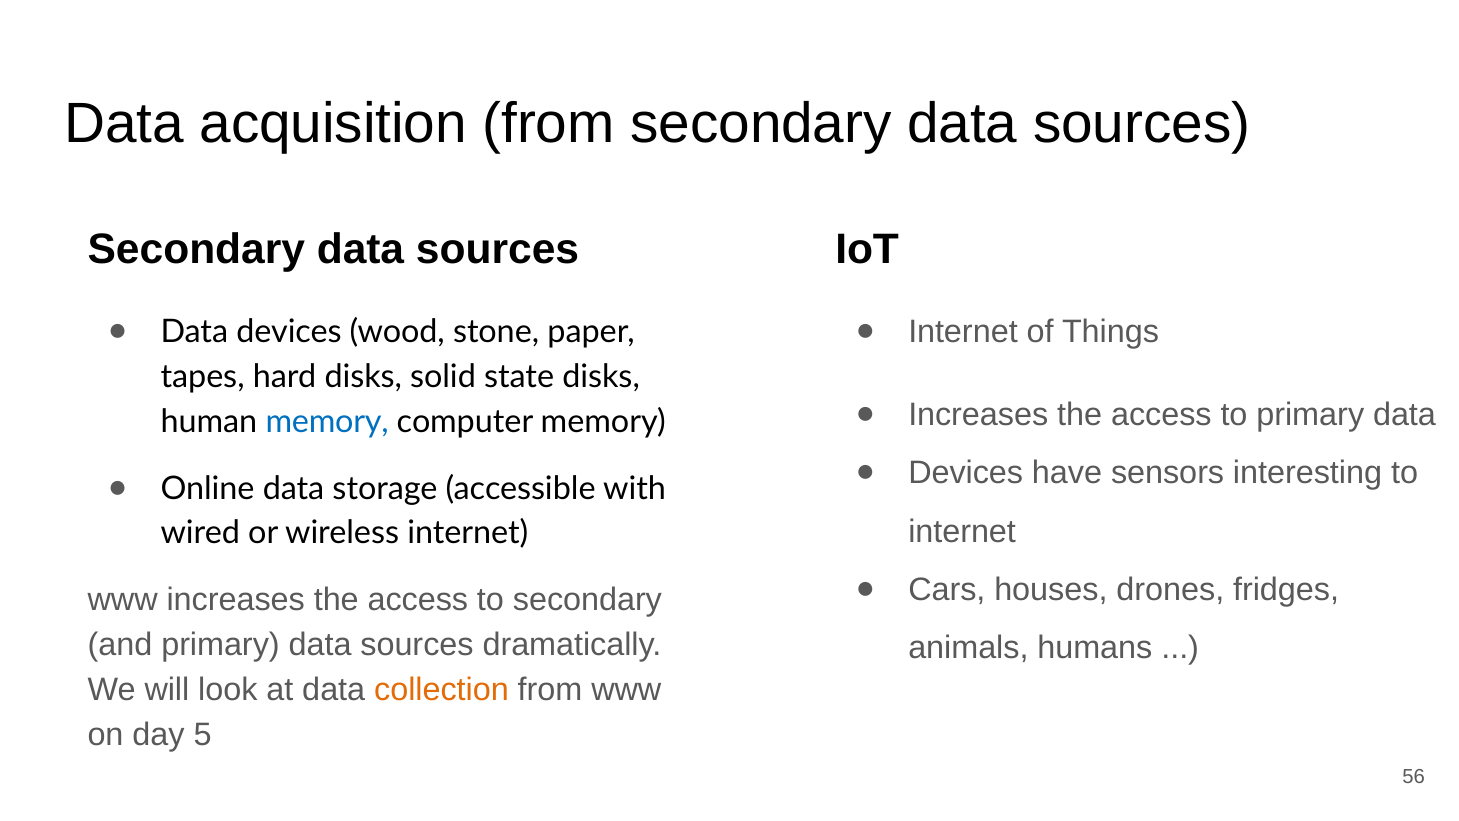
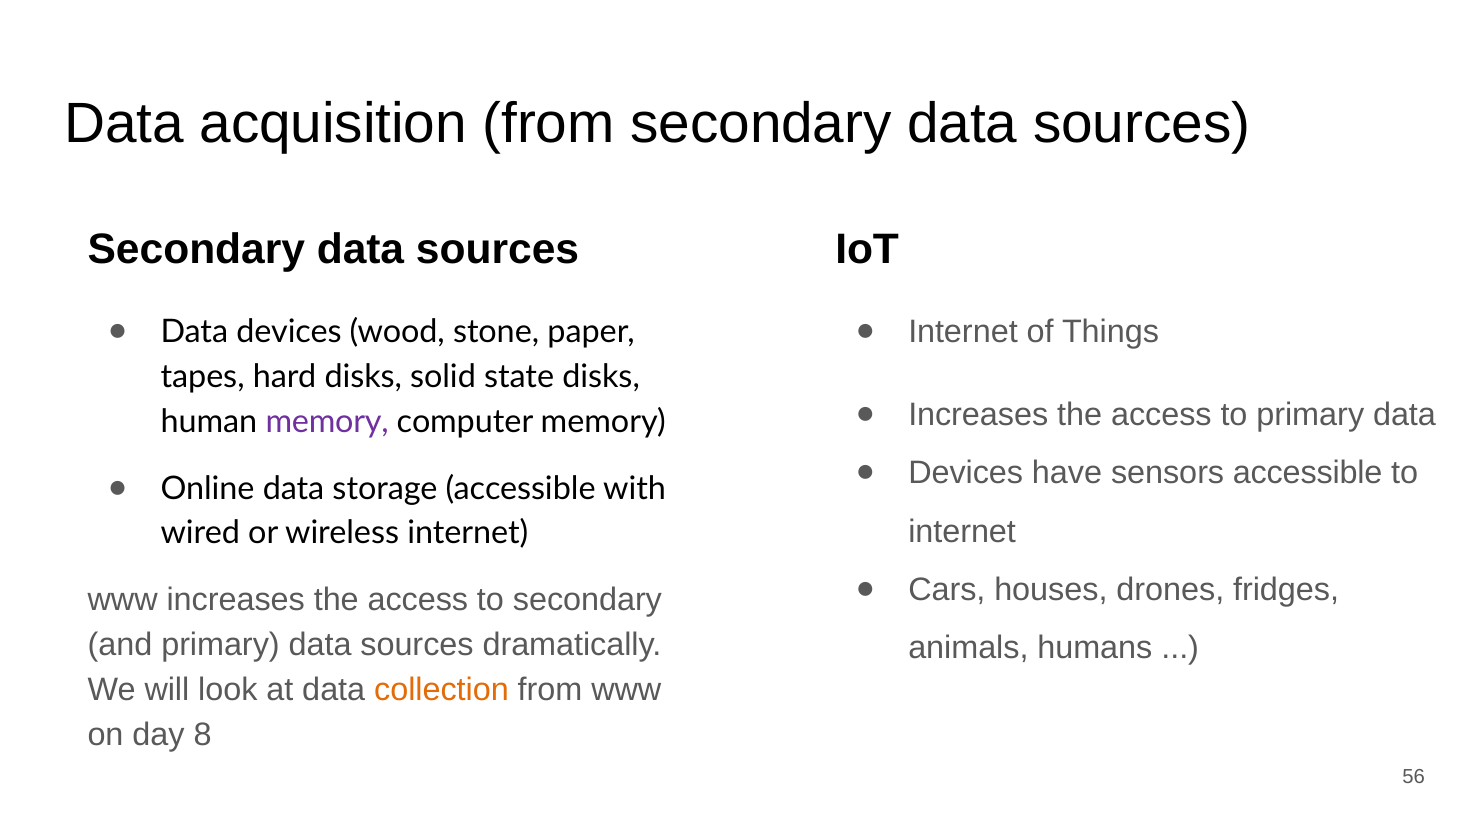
memory colour: blue -> purple (327, 421)
sensors interesting: interesting -> accessible (1308, 473)
5: 5 -> 8 (203, 734)
